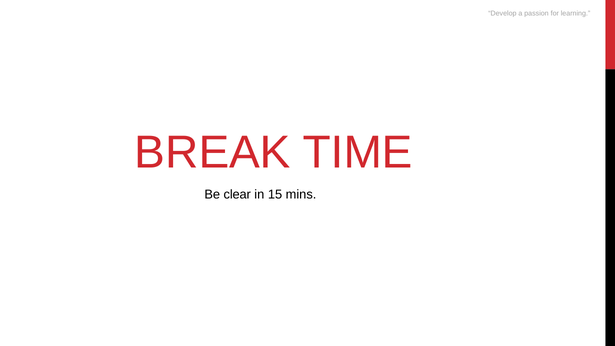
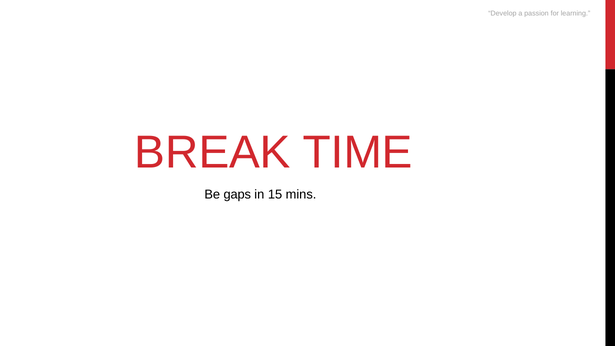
clear: clear -> gaps (237, 194)
